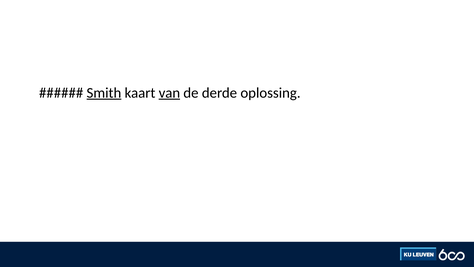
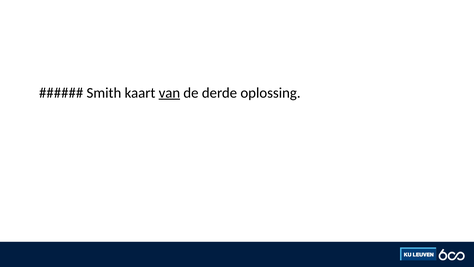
Smith underline: present -> none (104, 93)
